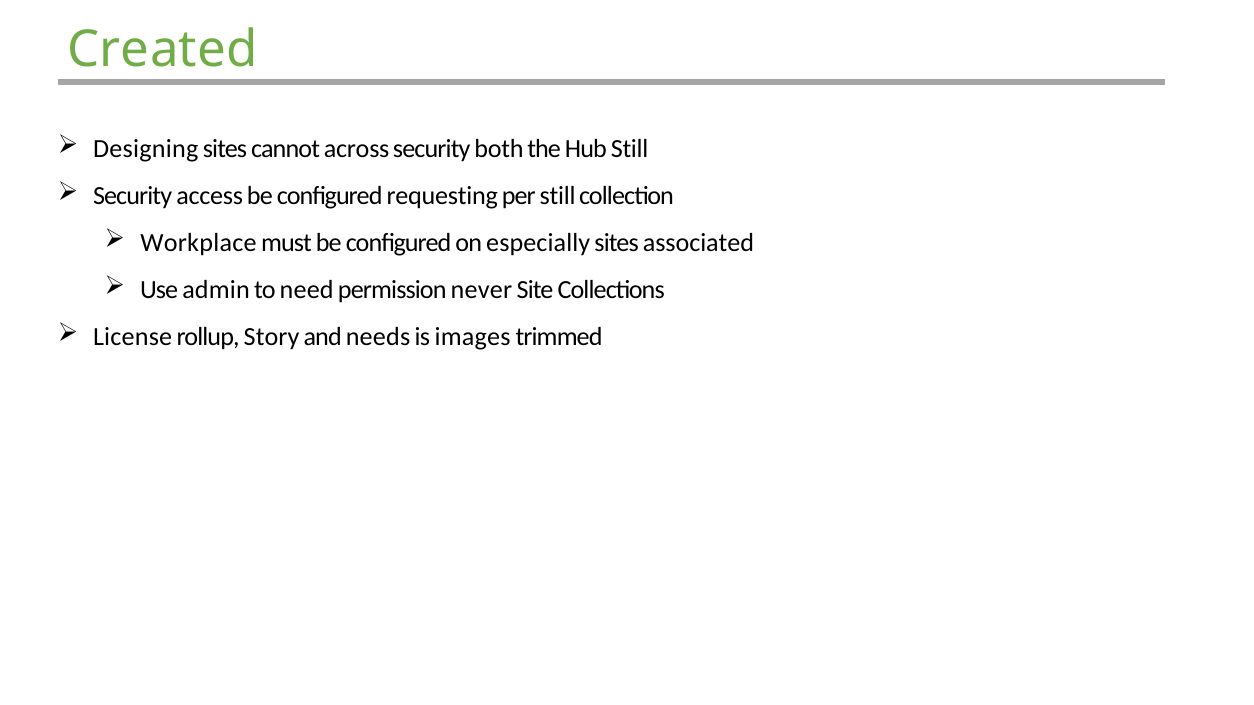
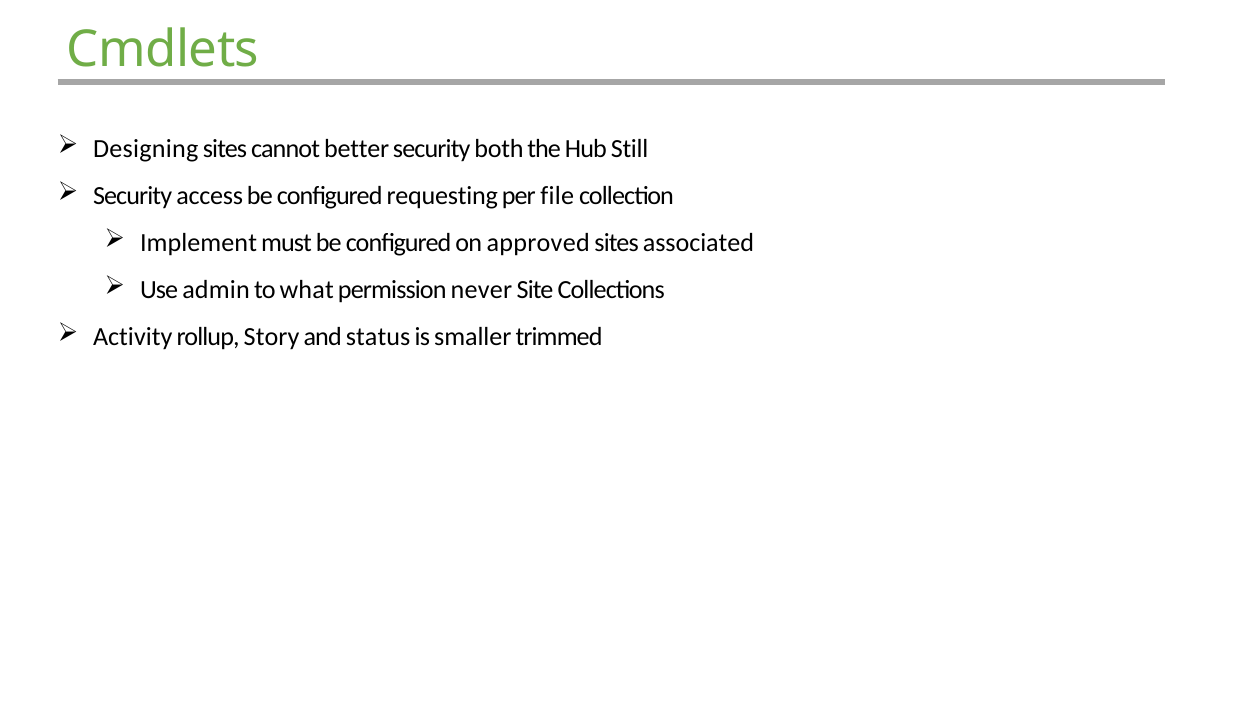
Created: Created -> Cmdlets (163, 50)
across: across -> better (357, 149)
per still: still -> file (557, 196)
Workplace: Workplace -> Implement (199, 243)
especially: especially -> approved (538, 243)
need: need -> what (307, 290)
License: License -> Activity (133, 337)
needs: needs -> status (378, 337)
images: images -> smaller (473, 337)
